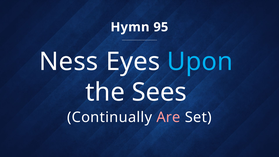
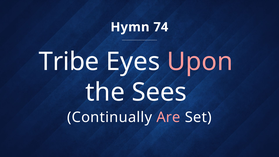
95: 95 -> 74 (161, 27)
Ness: Ness -> Tribe (69, 62)
Upon colour: light blue -> pink (200, 62)
